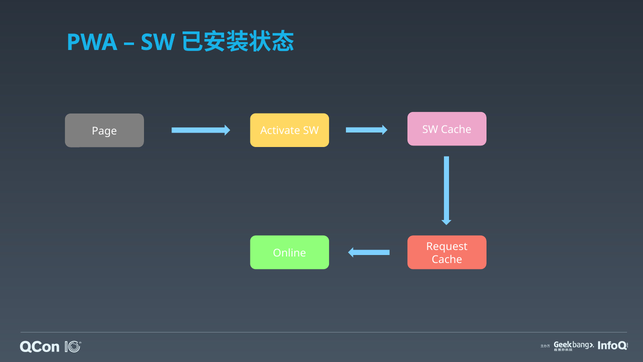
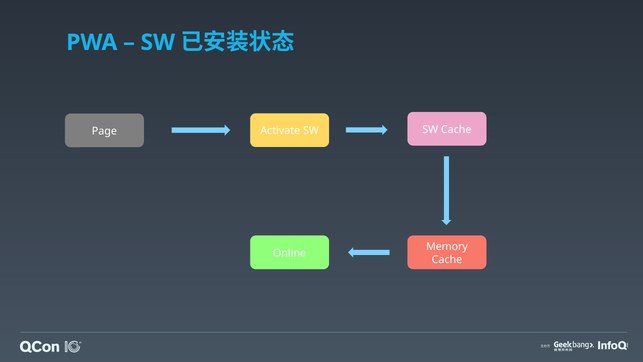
Request: Request -> Memory (447, 246)
